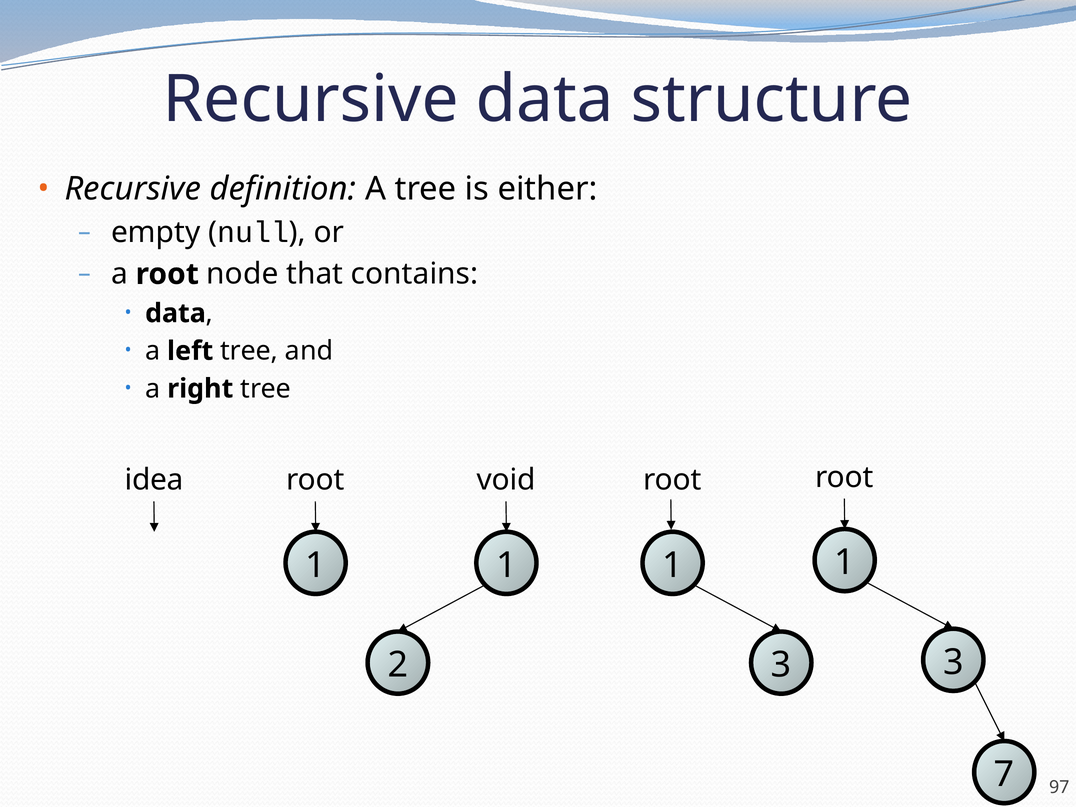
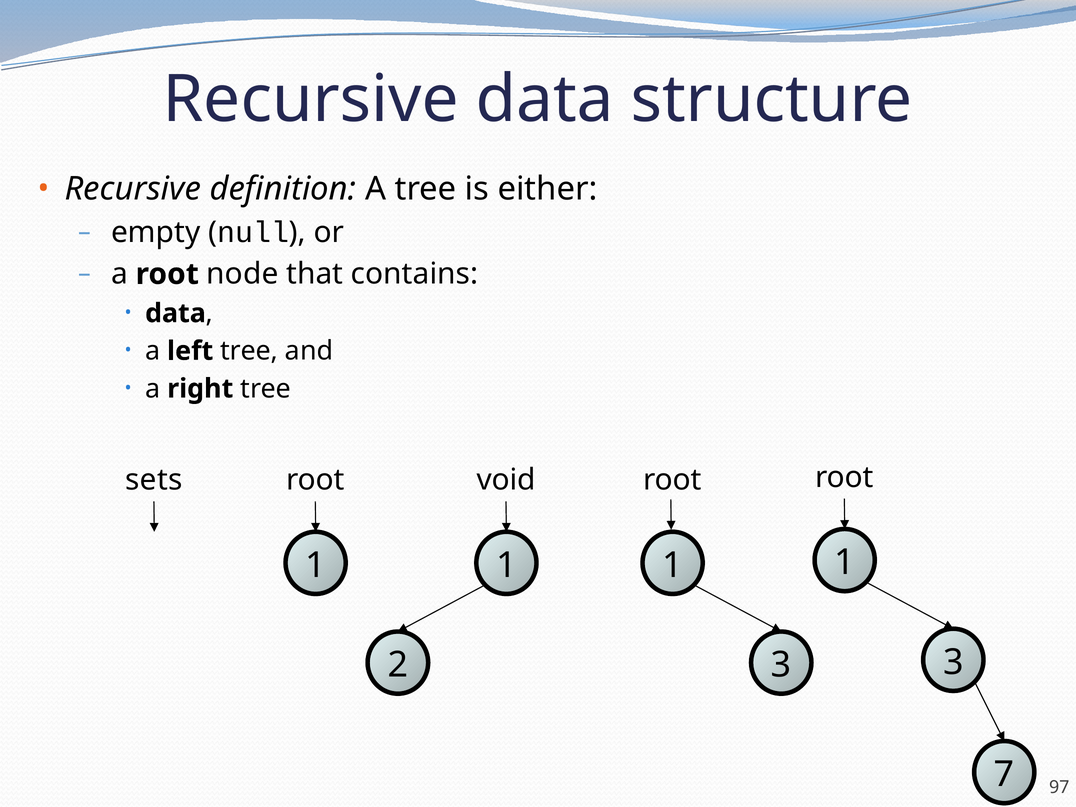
idea: idea -> sets (154, 480)
